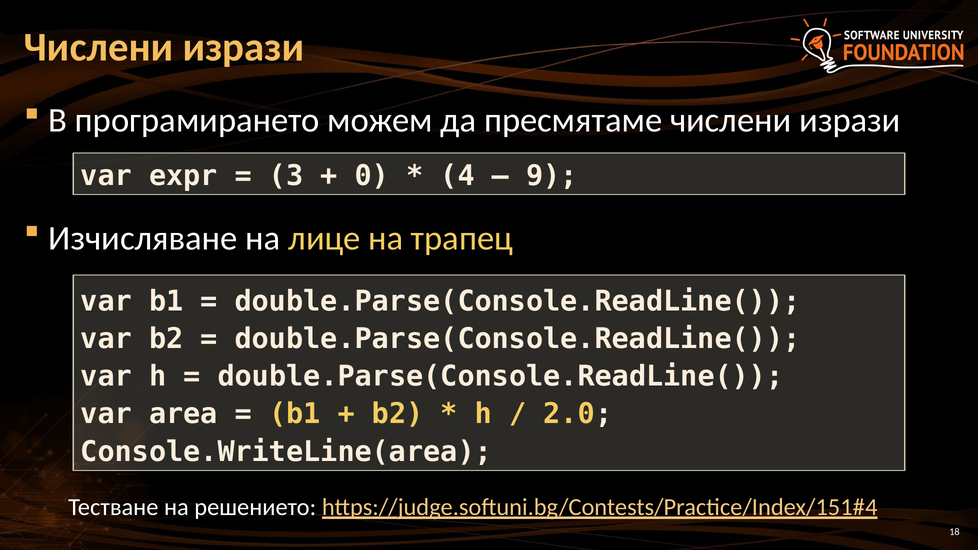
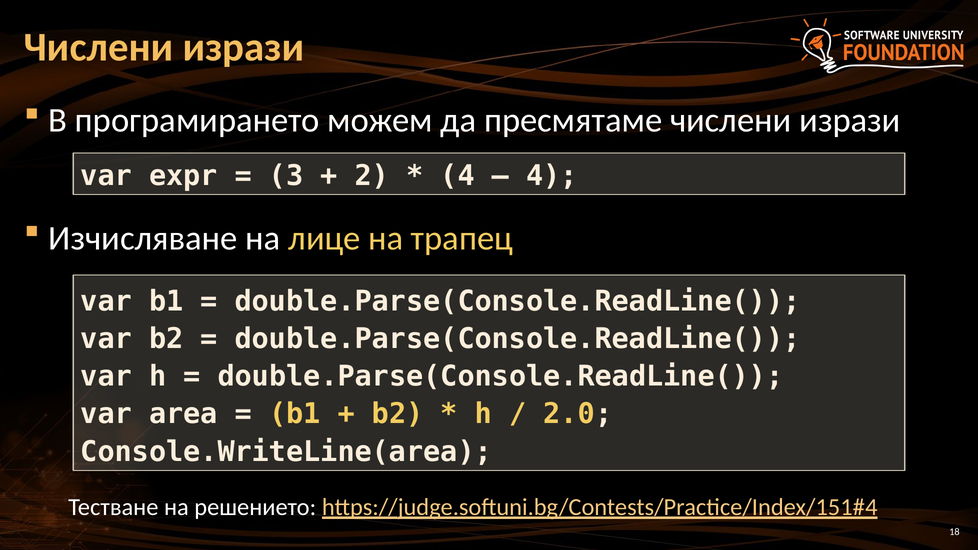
0: 0 -> 2 (372, 176)
9: 9 -> 4 (552, 176)
